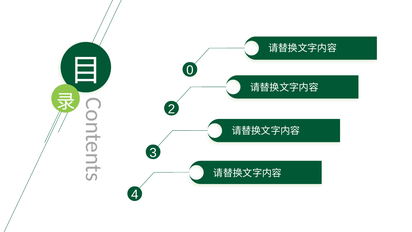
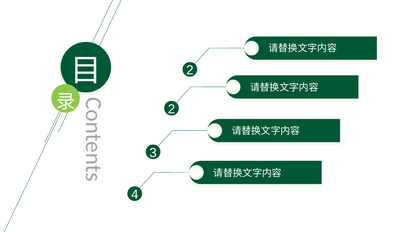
0: 0 -> 2 (190, 70)
